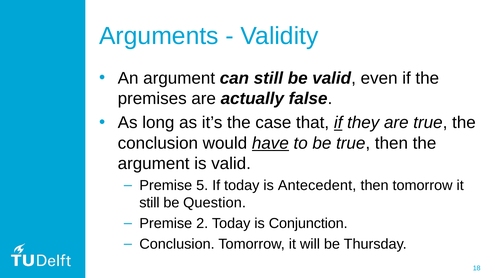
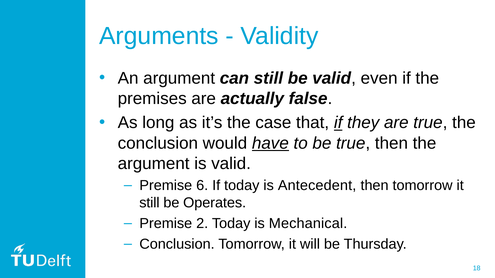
5: 5 -> 6 (202, 186)
Question: Question -> Operates (215, 203)
Conjunction: Conjunction -> Mechanical (308, 224)
